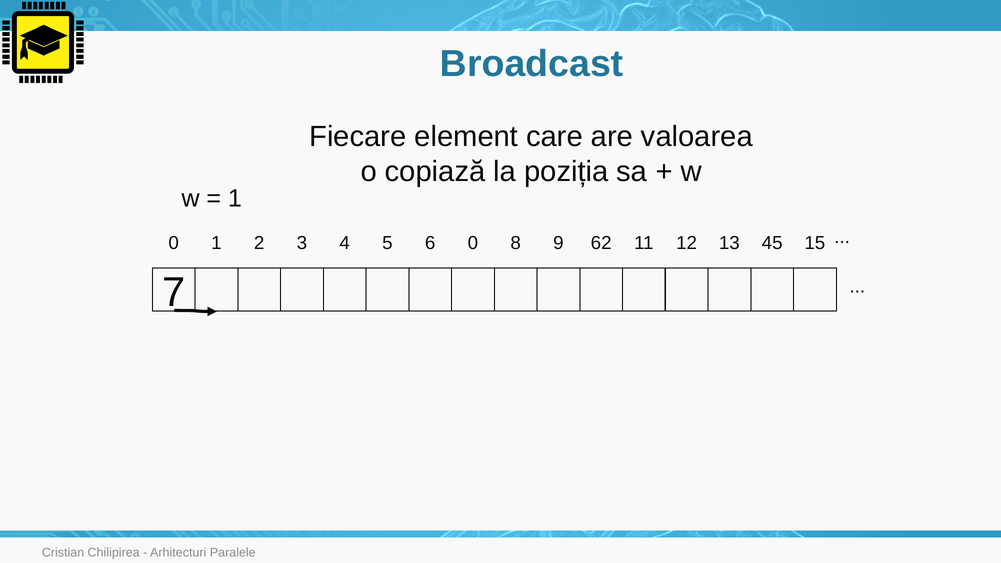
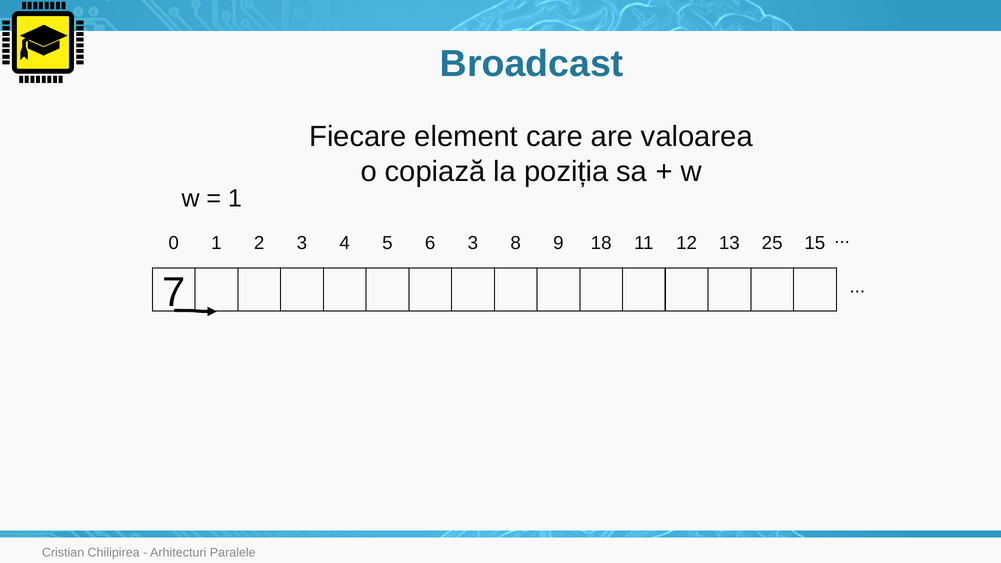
6 0: 0 -> 3 (473, 243)
62: 62 -> 18 (601, 243)
45: 45 -> 25 (772, 243)
